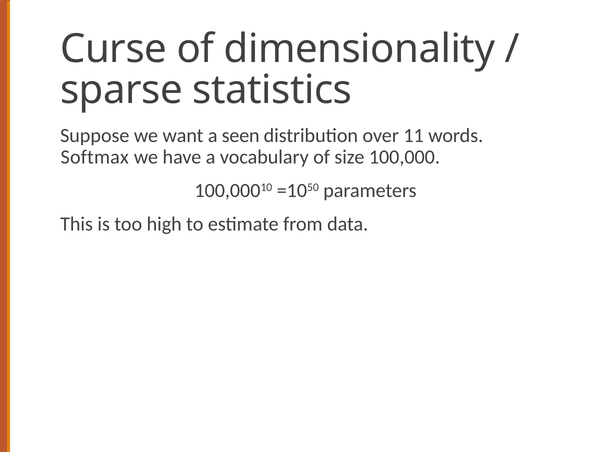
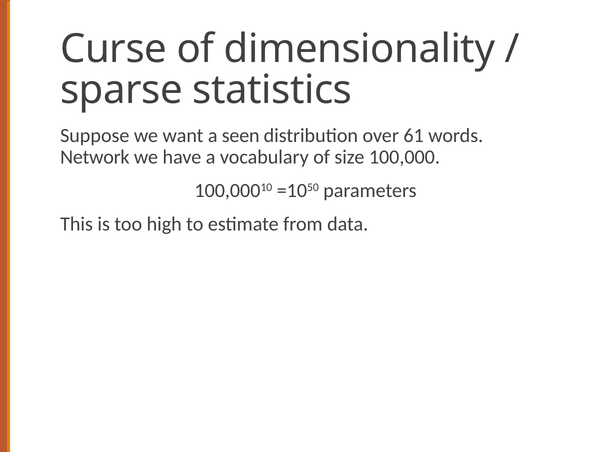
11: 11 -> 61 (414, 135)
Softmax: Softmax -> Network (95, 157)
